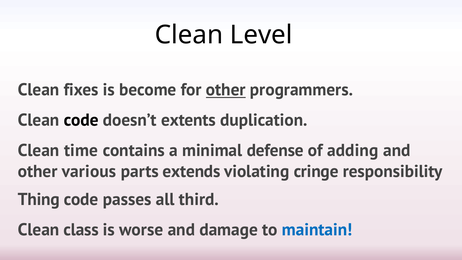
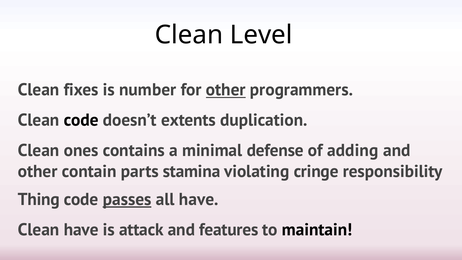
become: become -> number (148, 90)
time: time -> ones (81, 150)
various: various -> contain (89, 171)
extends: extends -> stamina (192, 171)
passes underline: none -> present (127, 199)
all third: third -> have (199, 199)
Clean class: class -> have (81, 230)
worse: worse -> attack (141, 230)
damage: damage -> features (229, 230)
maintain colour: blue -> black (317, 230)
